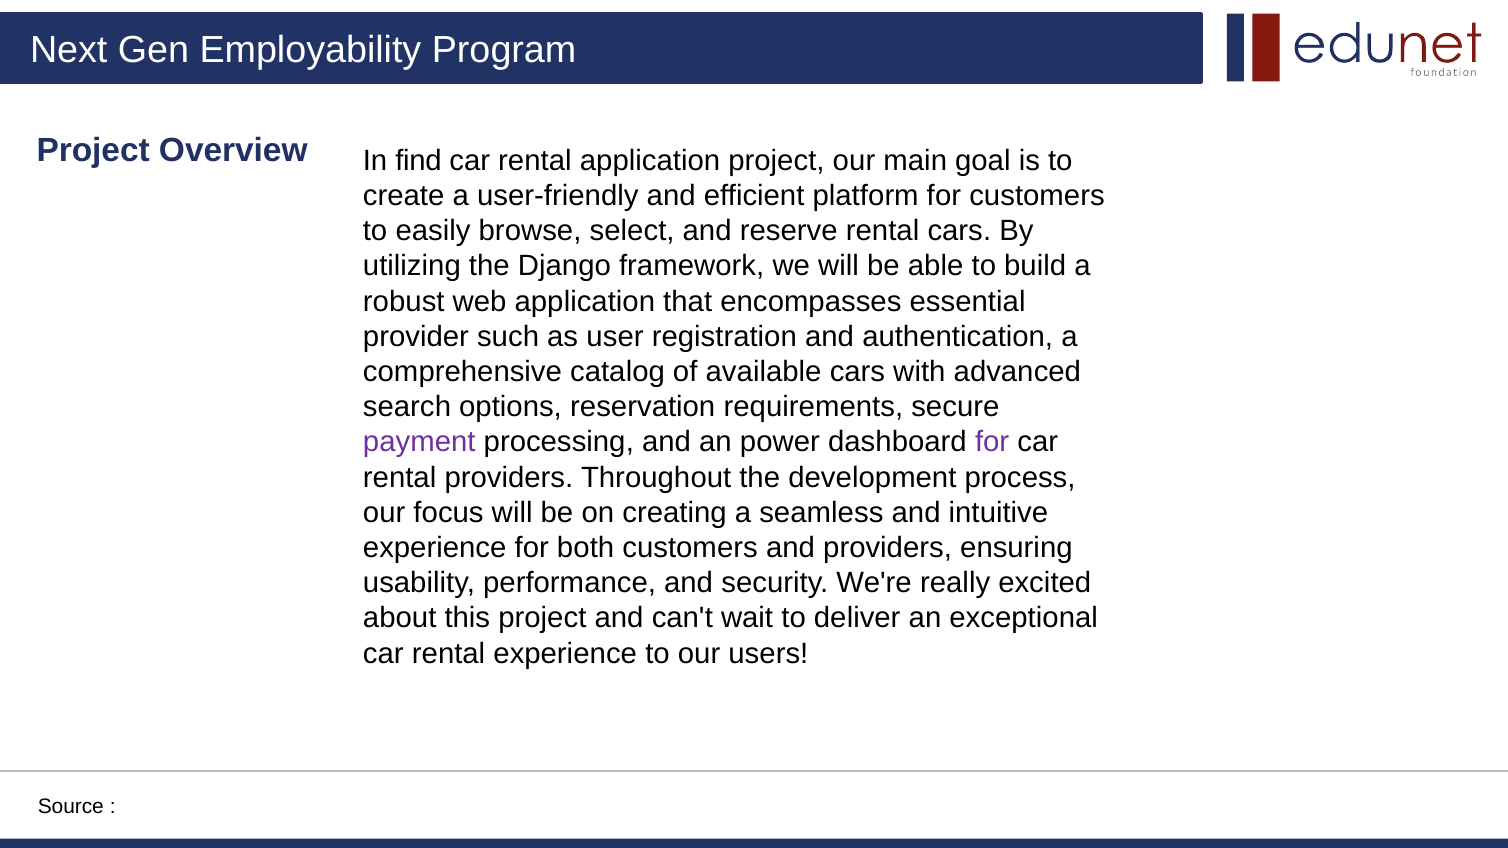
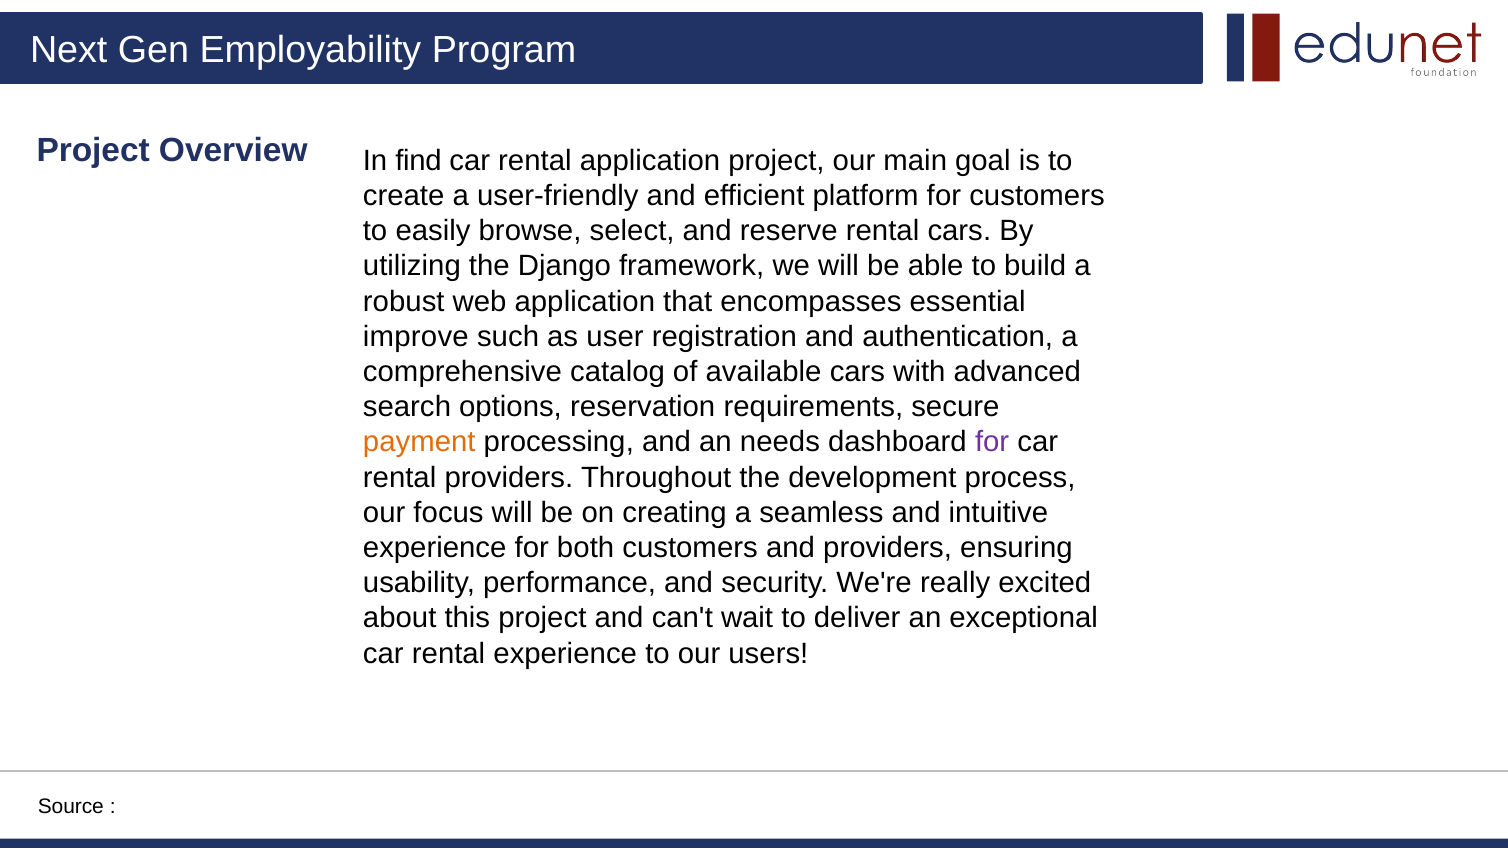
provider: provider -> improve (416, 337)
payment colour: purple -> orange (419, 442)
power: power -> needs (780, 442)
